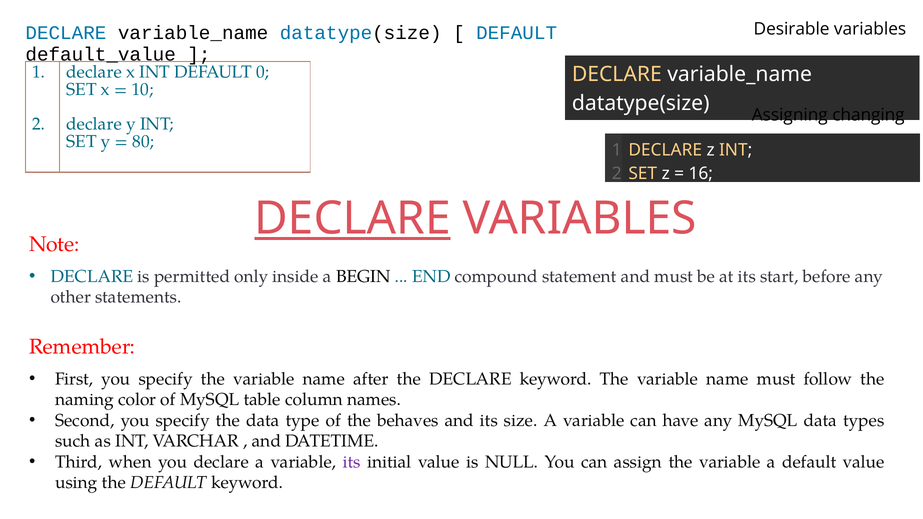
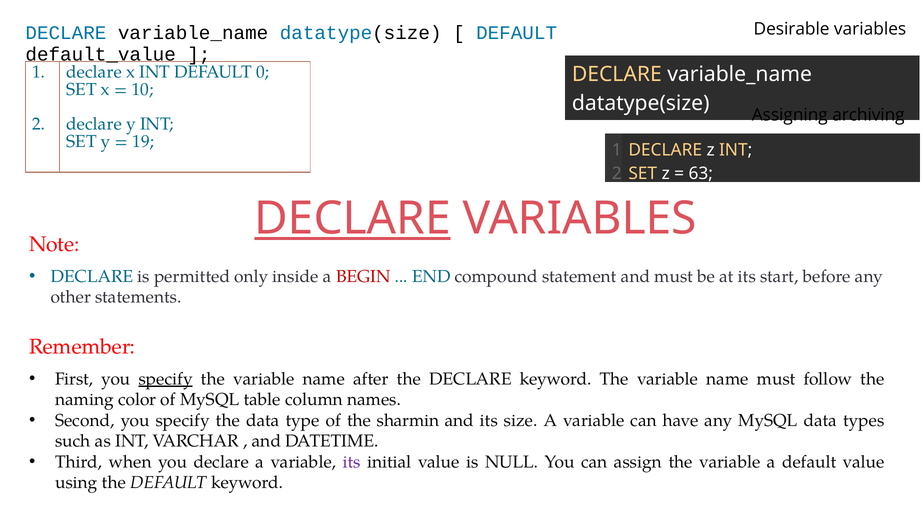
changing: changing -> archiving (868, 115)
80: 80 -> 19 (143, 142)
16: 16 -> 63 (701, 174)
BEGIN colour: black -> red (363, 276)
specify underline: none -> present (166, 379)
behaves: behaves -> sharmin (408, 420)
